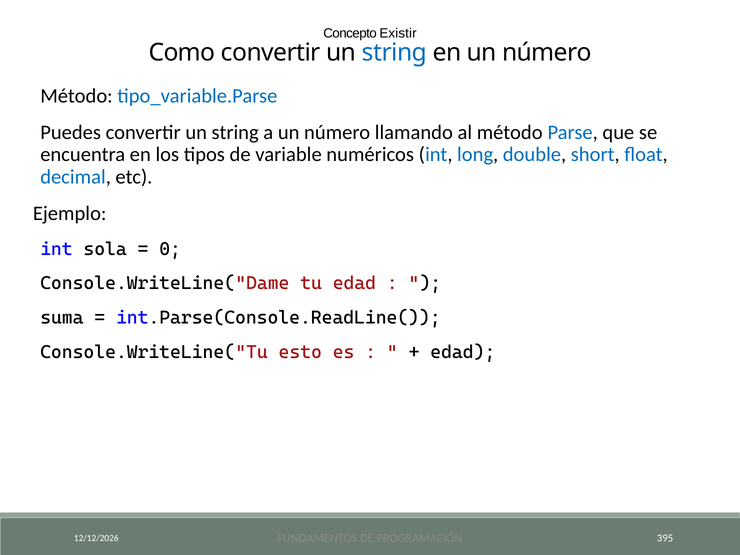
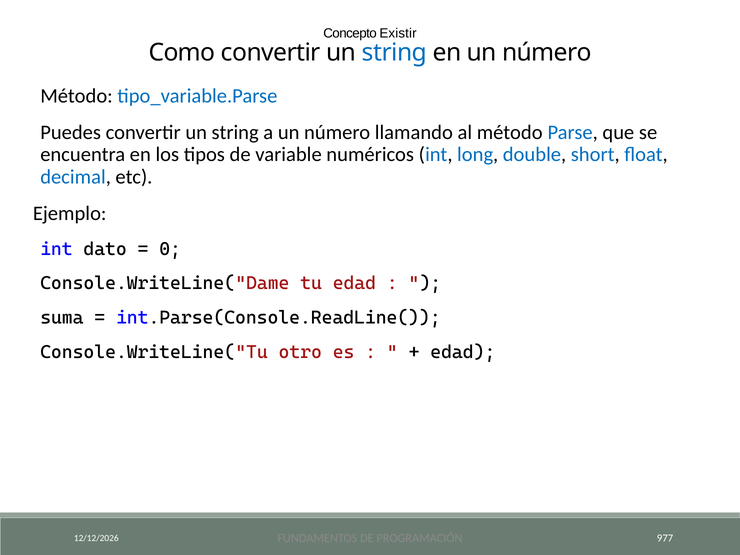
sola: sola -> dato (105, 249)
esto: esto -> otro (300, 352)
395: 395 -> 977 (665, 538)
